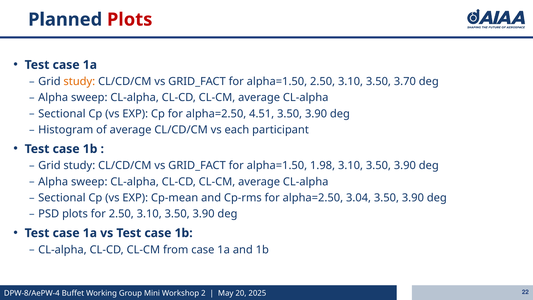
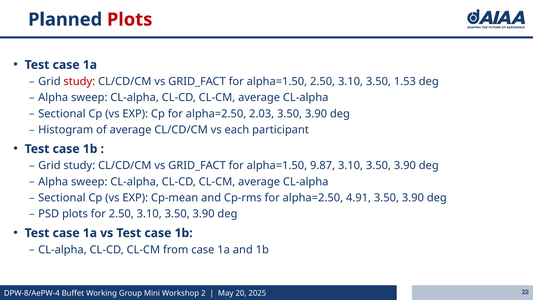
study colour: orange -> red (79, 81)
3.70: 3.70 -> 1.53 (405, 81)
4.51: 4.51 -> 2.03 (262, 114)
1.98: 1.98 -> 9.87 (323, 166)
3.04: 3.04 -> 4.91 (359, 198)
